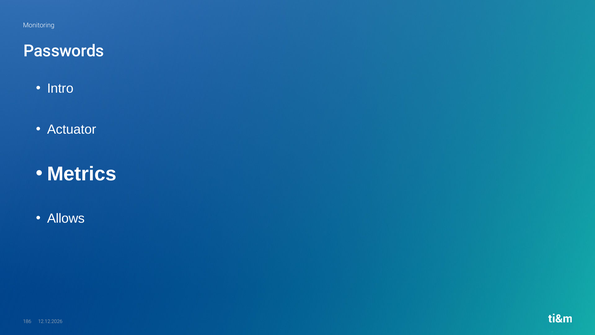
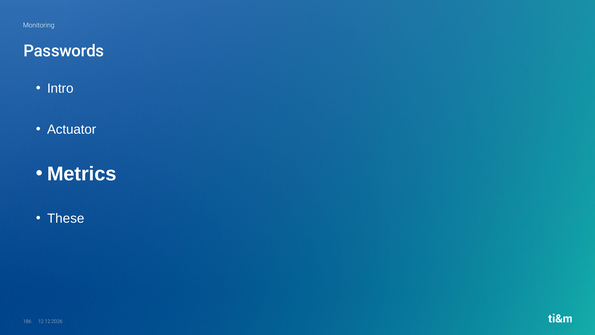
Allows: Allows -> These (66, 218)
